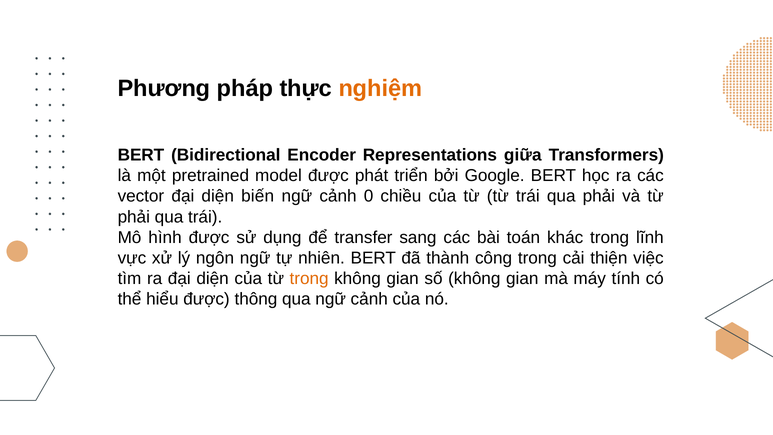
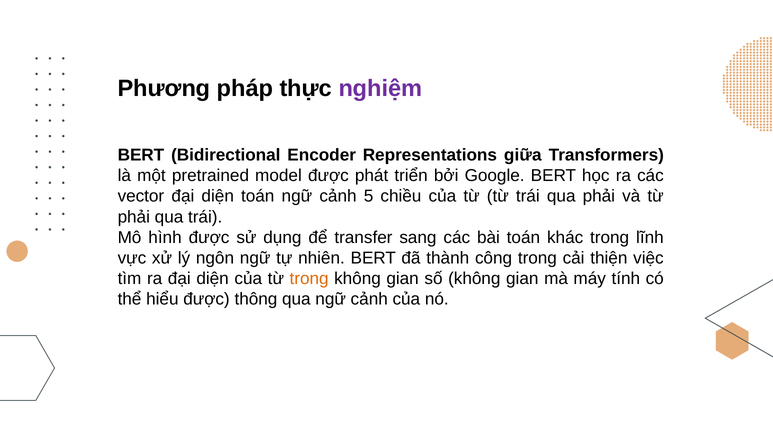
nghiệm colour: orange -> purple (380, 88)
diện biến: biến -> toán (258, 196)
0: 0 -> 5 (369, 196)
